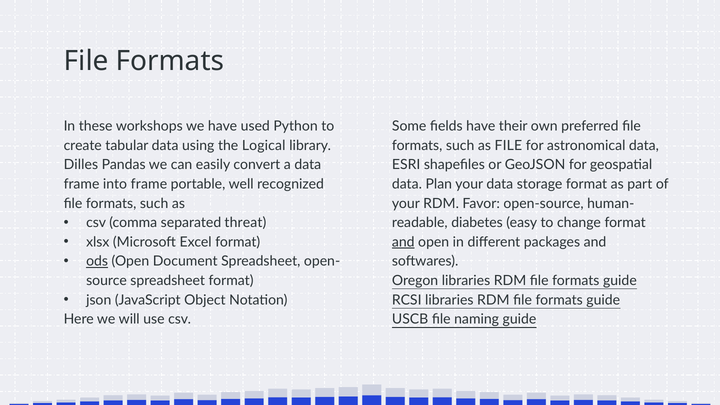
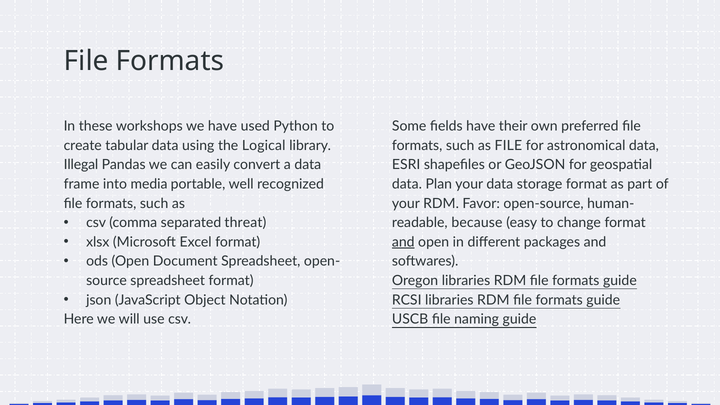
Dilles: Dilles -> Illegal (81, 165)
into frame: frame -> media (149, 184)
diabetes: diabetes -> because (477, 223)
ods underline: present -> none (97, 261)
